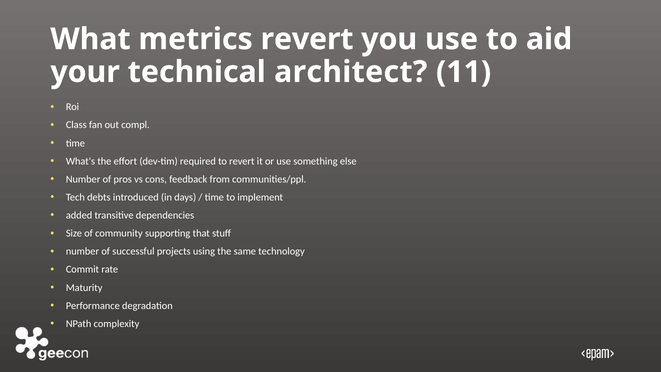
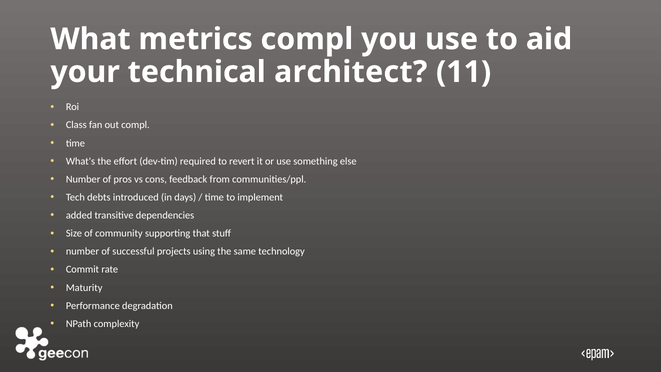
metrics revert: revert -> compl (307, 39)
